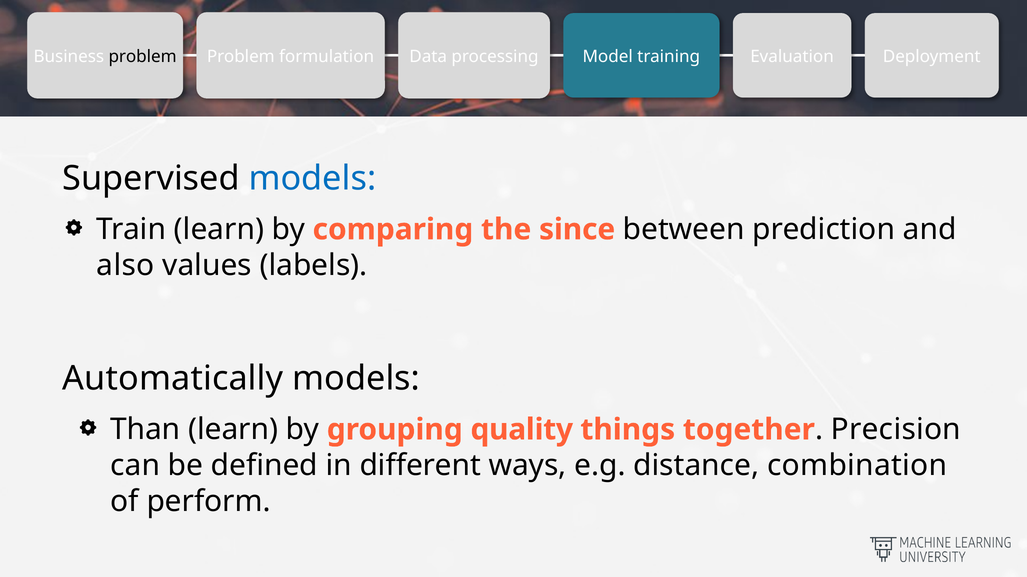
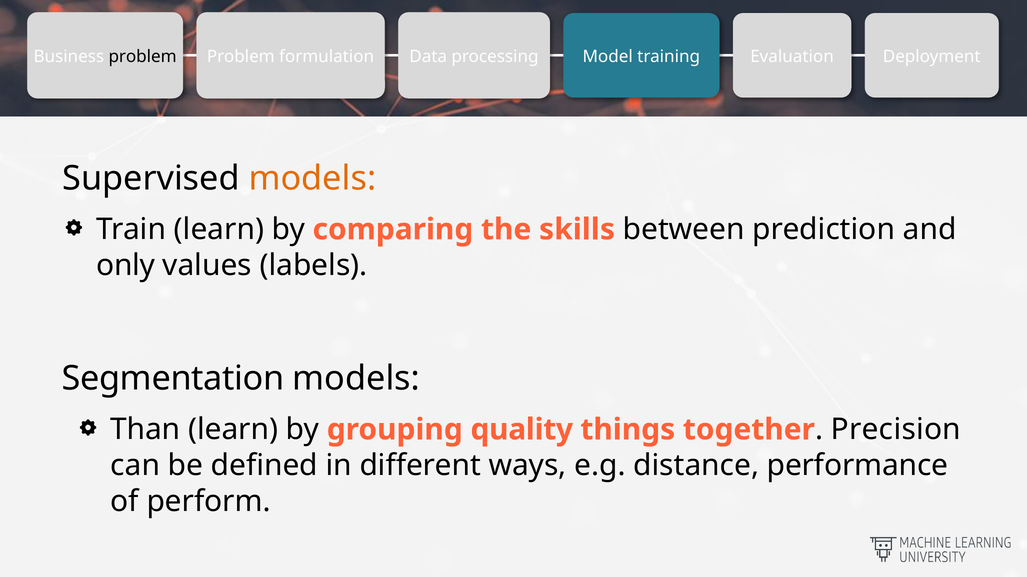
models colour: blue -> orange (312, 179)
since: since -> skills (577, 230)
also: also -> only (126, 266)
Automatically: Automatically -> Segmentation (173, 379)
combination: combination -> performance (857, 466)
